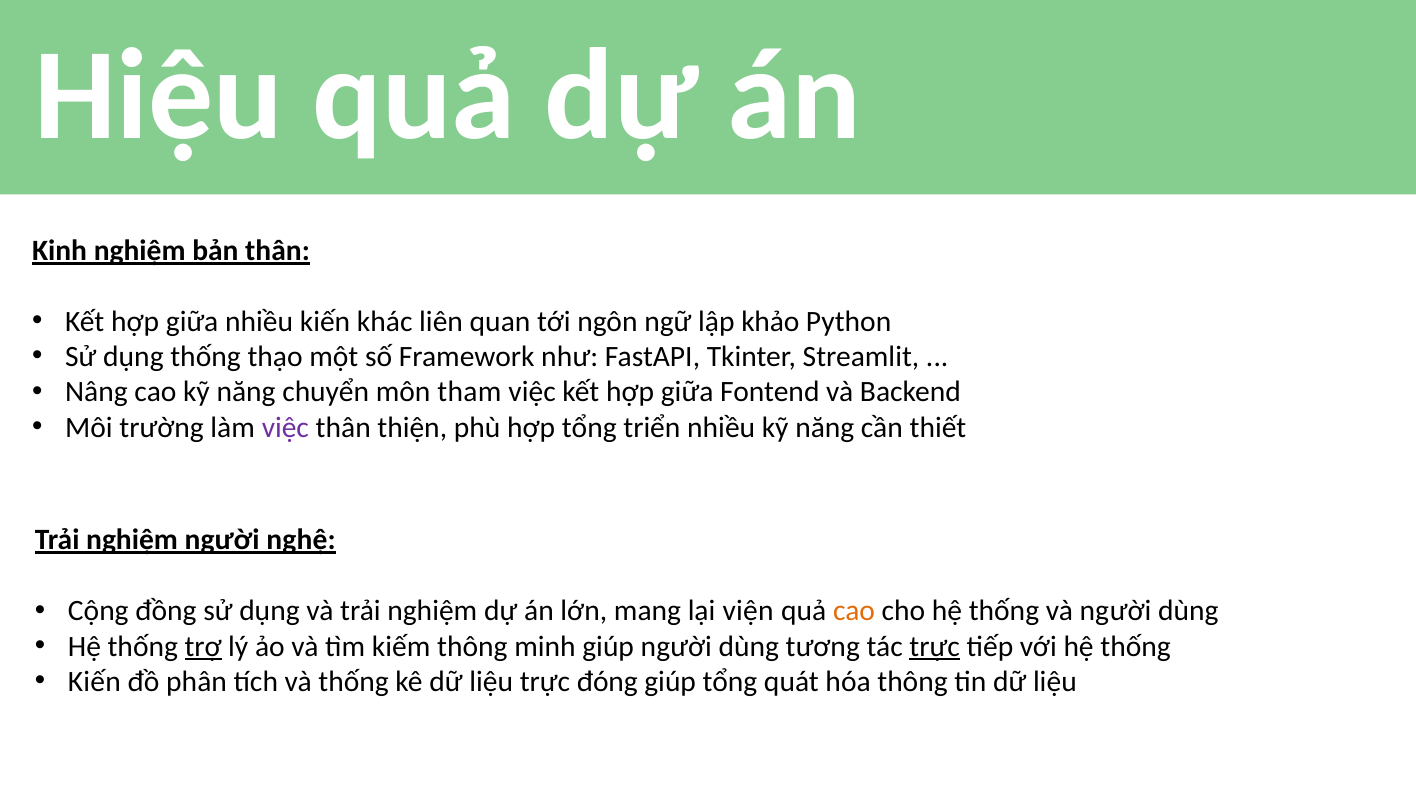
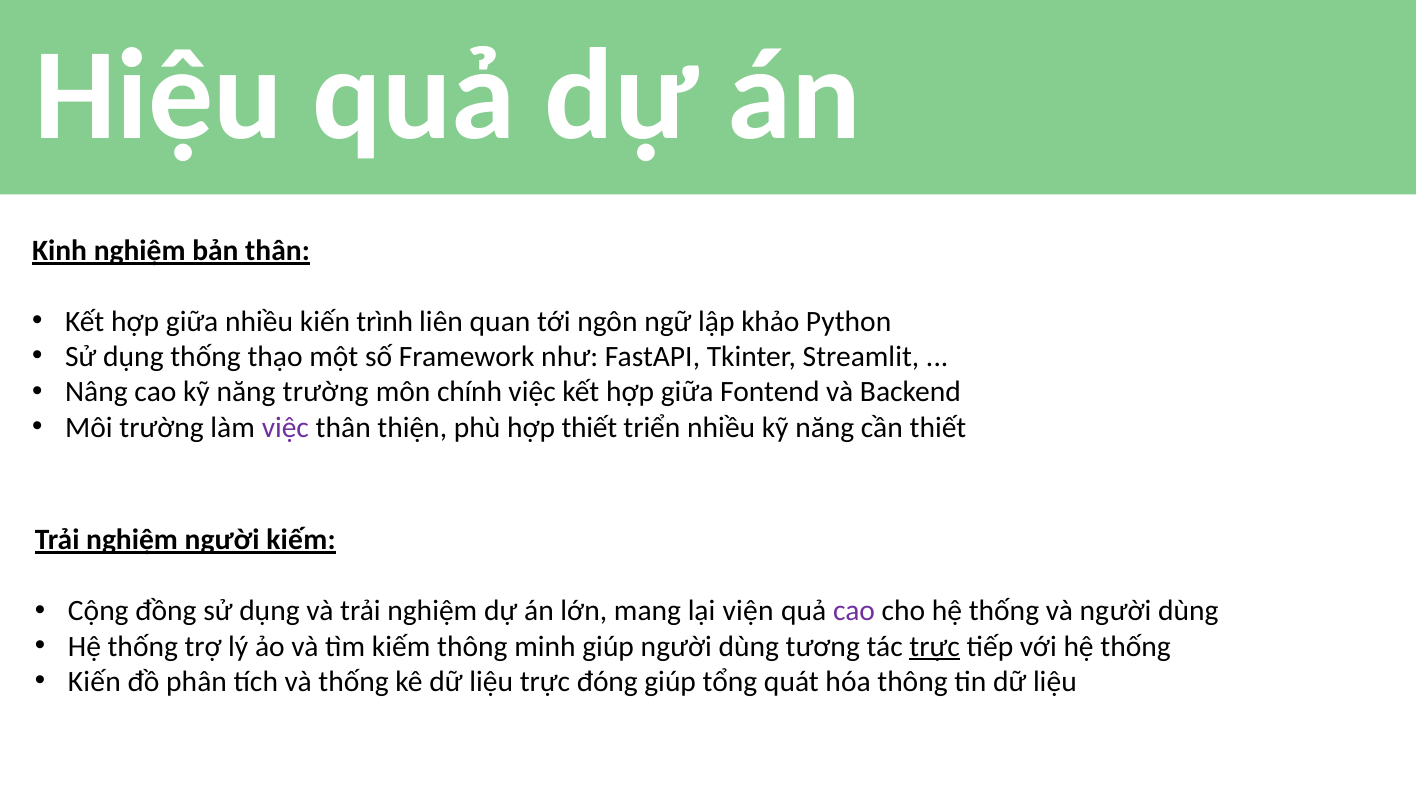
khác: khác -> trình (385, 321)
năng chuyển: chuyển -> trường (326, 392)
tham: tham -> chính (470, 392)
hợp tổng: tổng -> thiết (589, 428)
người nghệ: nghệ -> kiếm (301, 541)
cao colour: orange -> purple (854, 611)
trợ underline: present -> none (203, 647)
